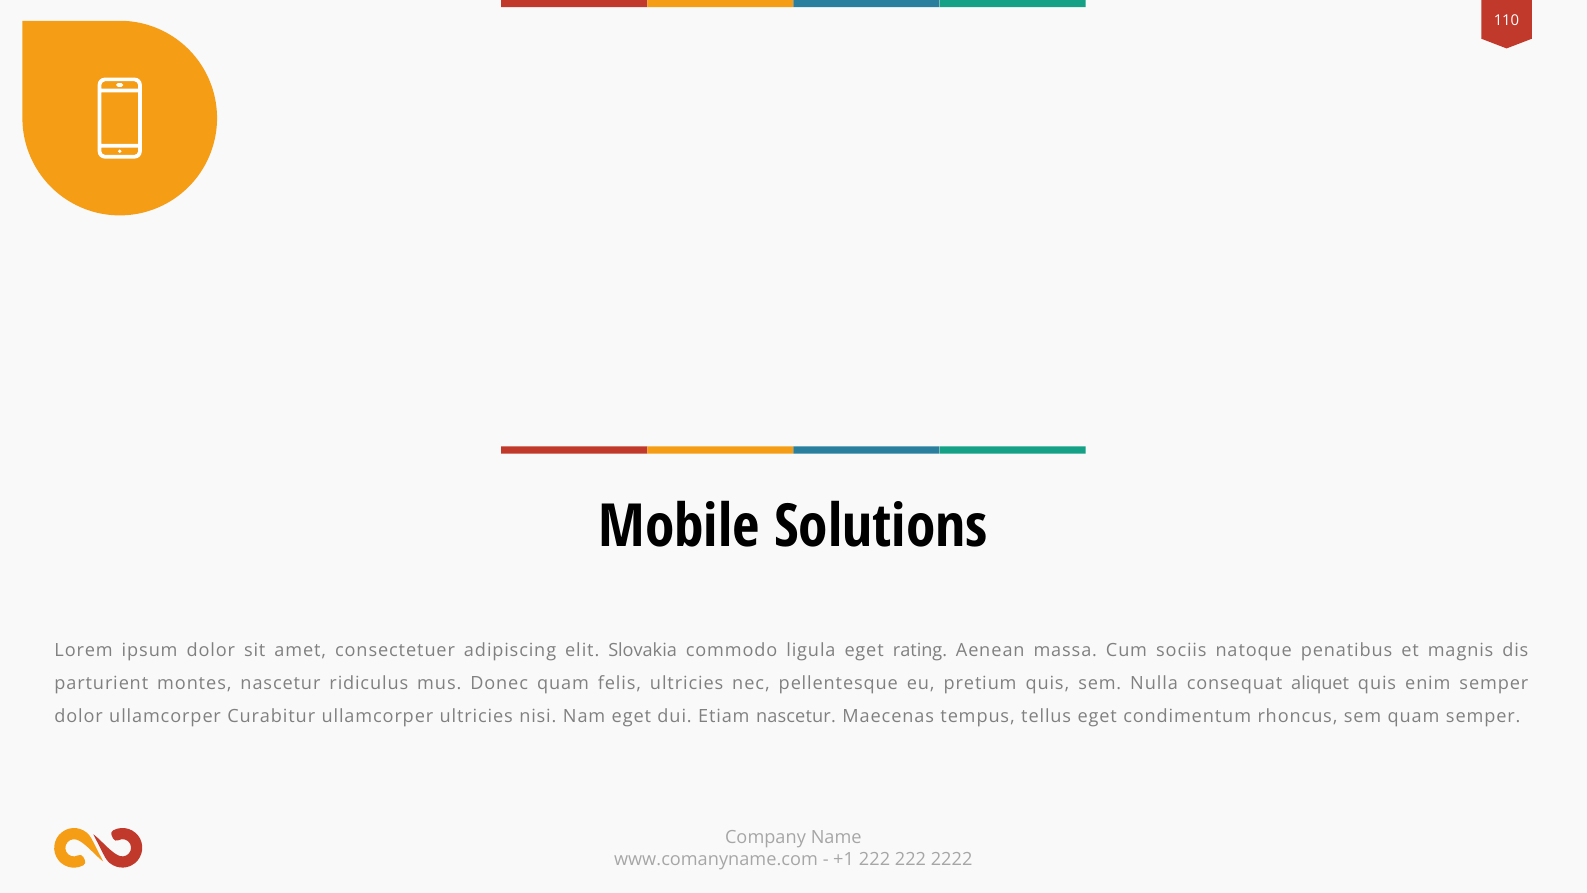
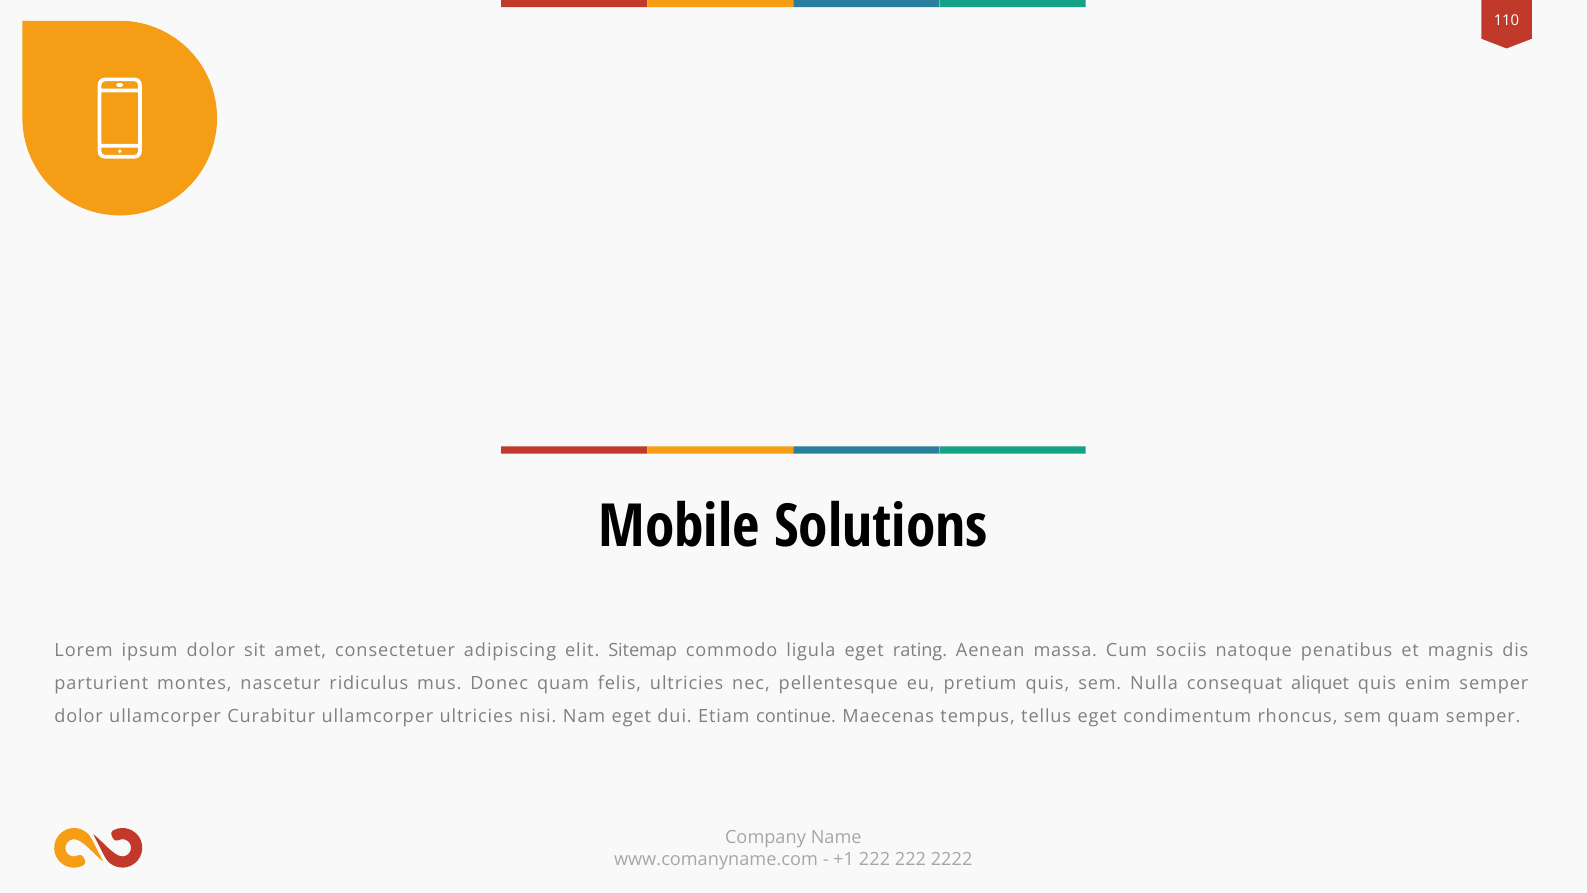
Slovakia: Slovakia -> Sitemap (643, 650)
Etiam nascetur: nascetur -> continue (796, 717)
